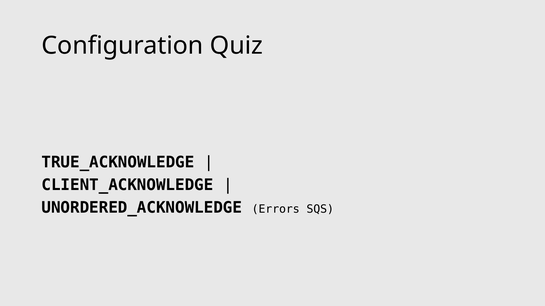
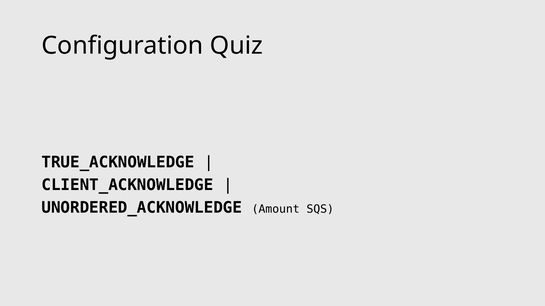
Errors: Errors -> Amount (276, 210)
